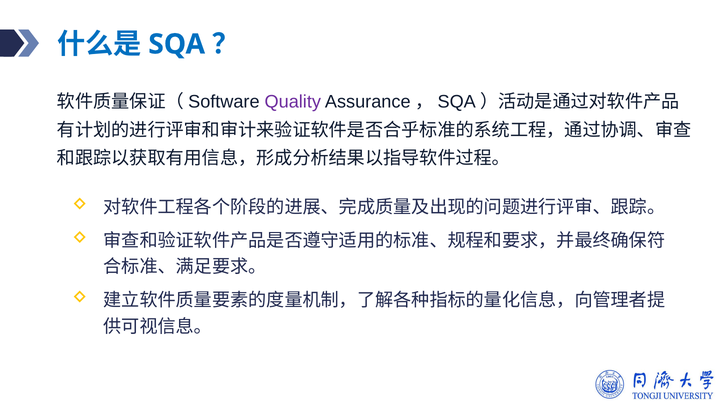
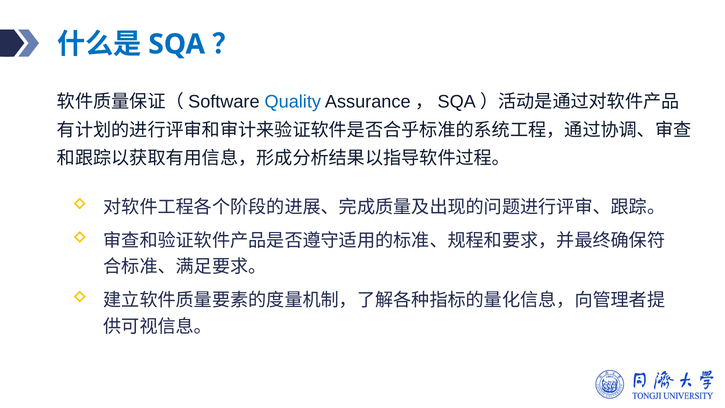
Quality colour: purple -> blue (293, 102)
